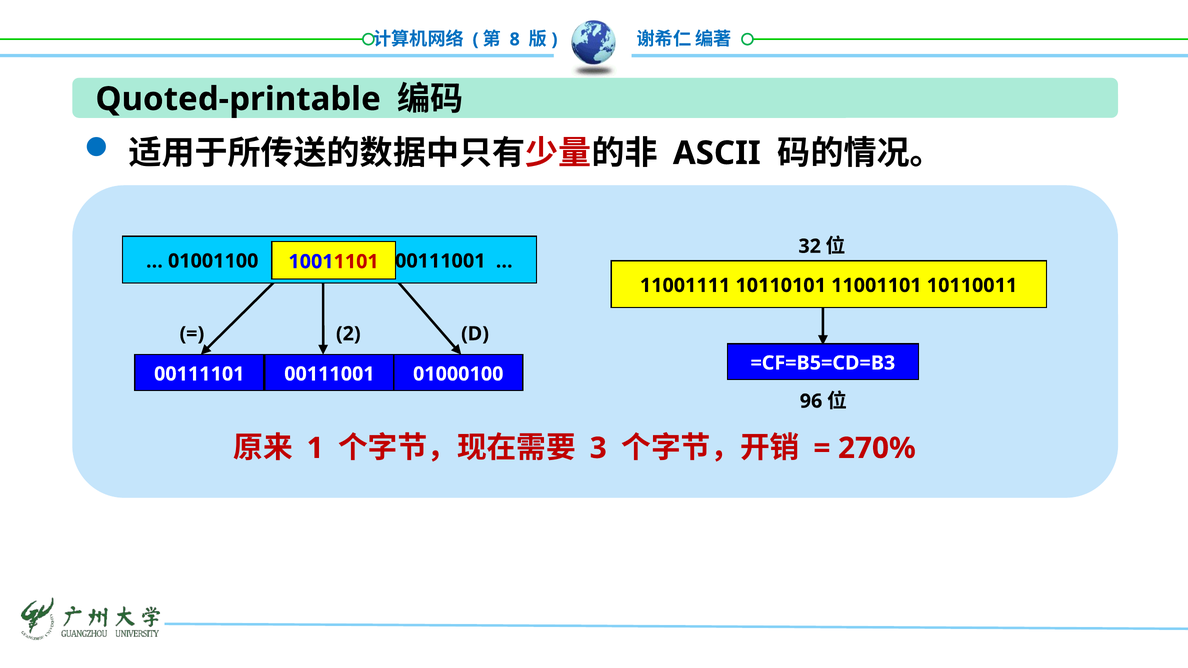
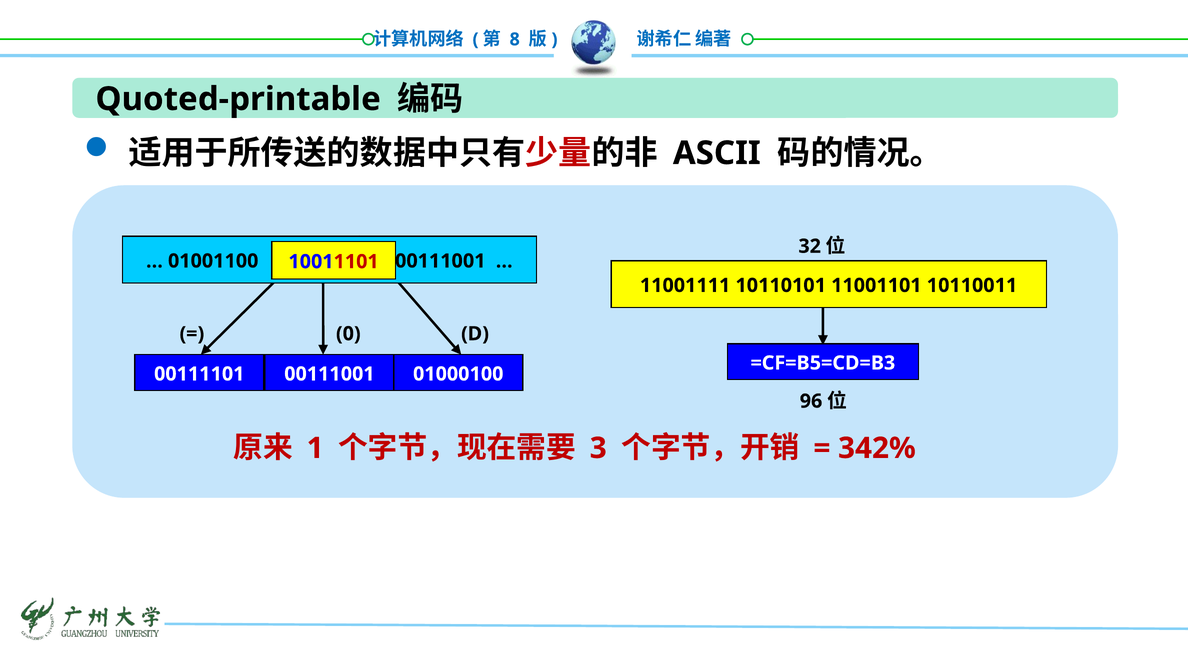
2: 2 -> 0 (348, 334)
270%: 270% -> 342% (877, 448)
